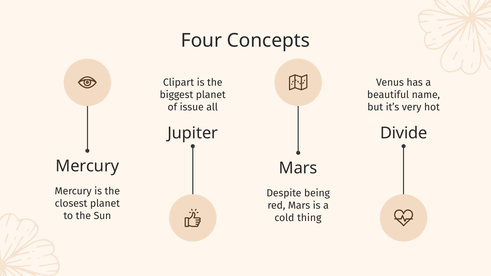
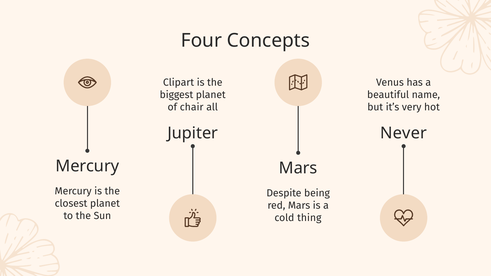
issue: issue -> chair (192, 107)
Divide: Divide -> Never (404, 133)
